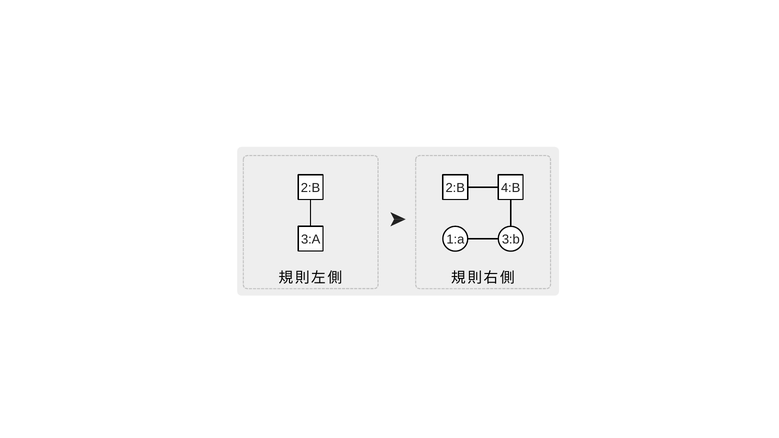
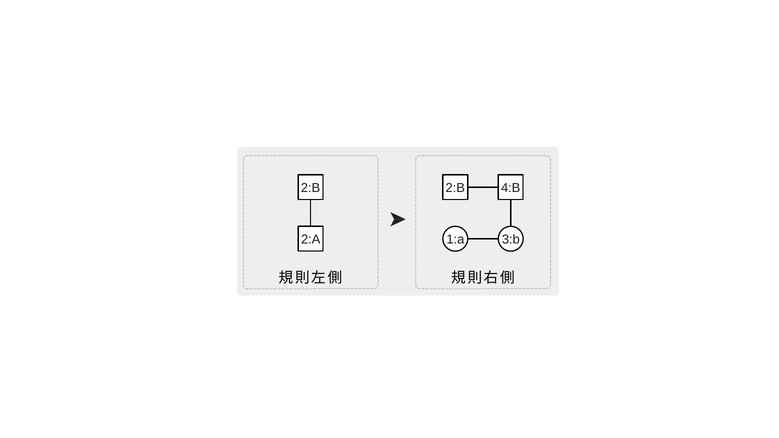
3:A: 3:A -> 2:A (311, 240)
